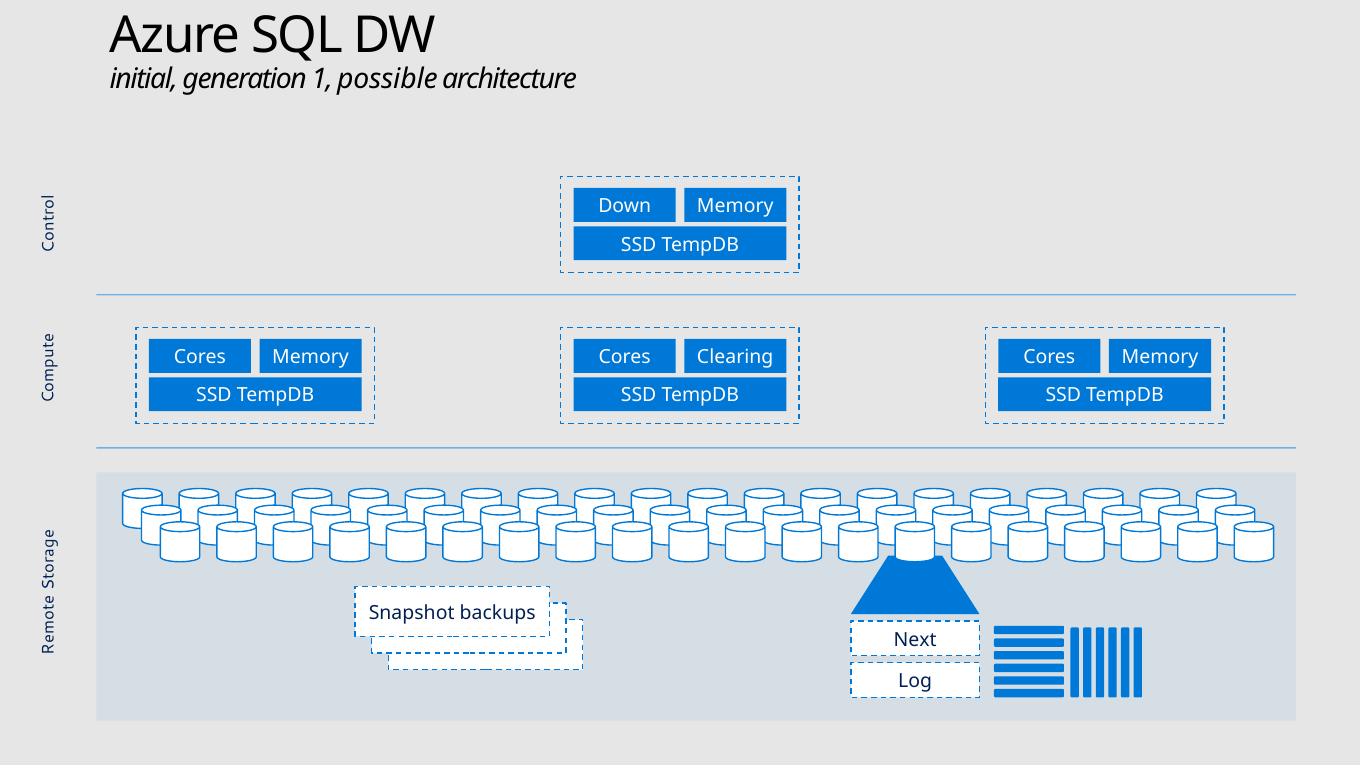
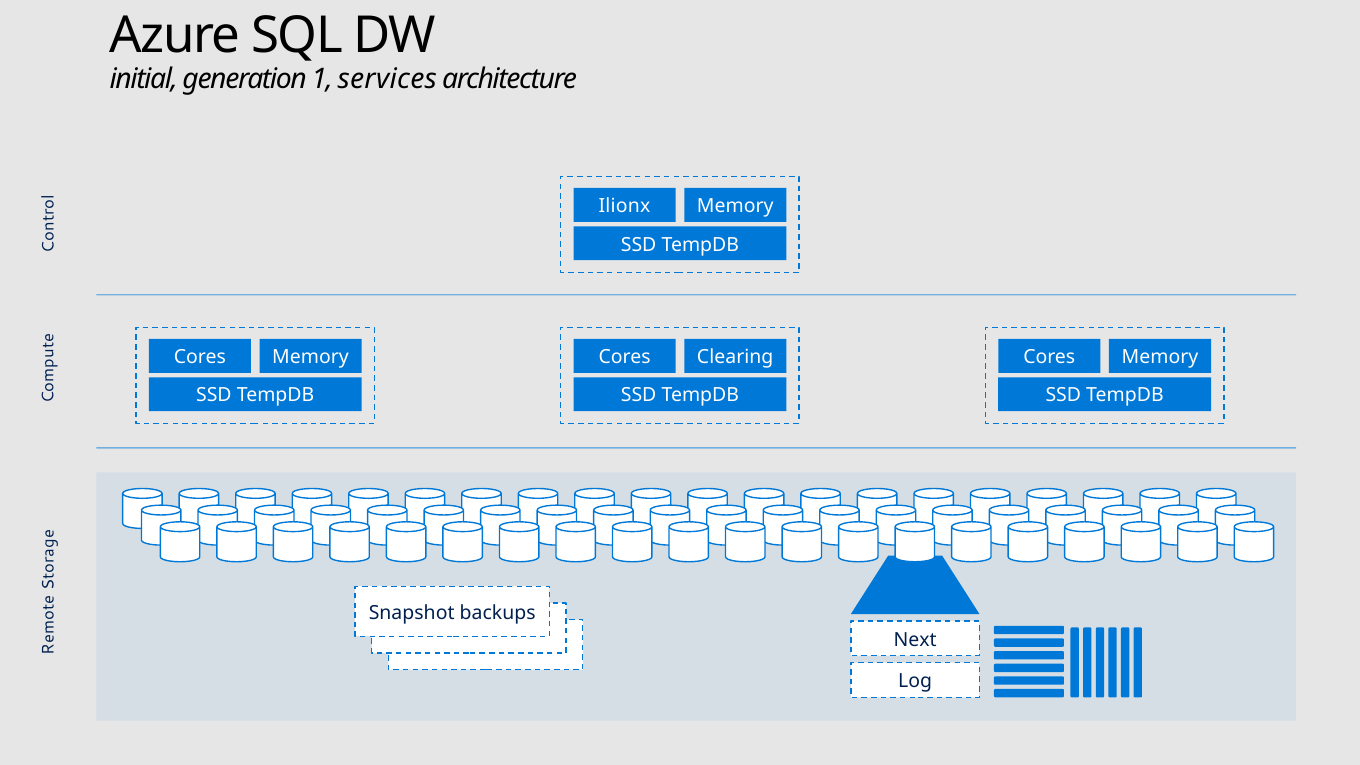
possible: possible -> services (387, 79)
Down: Down -> Ilionx (625, 206)
